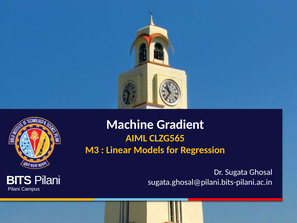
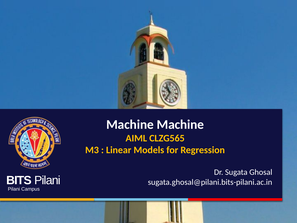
Machine Gradient: Gradient -> Machine (180, 124)
